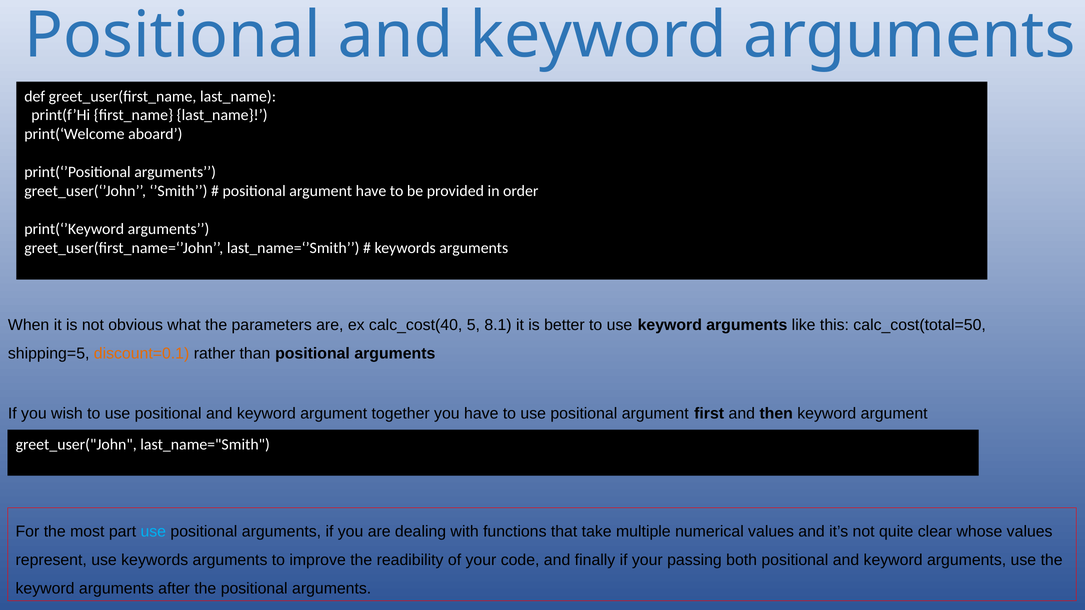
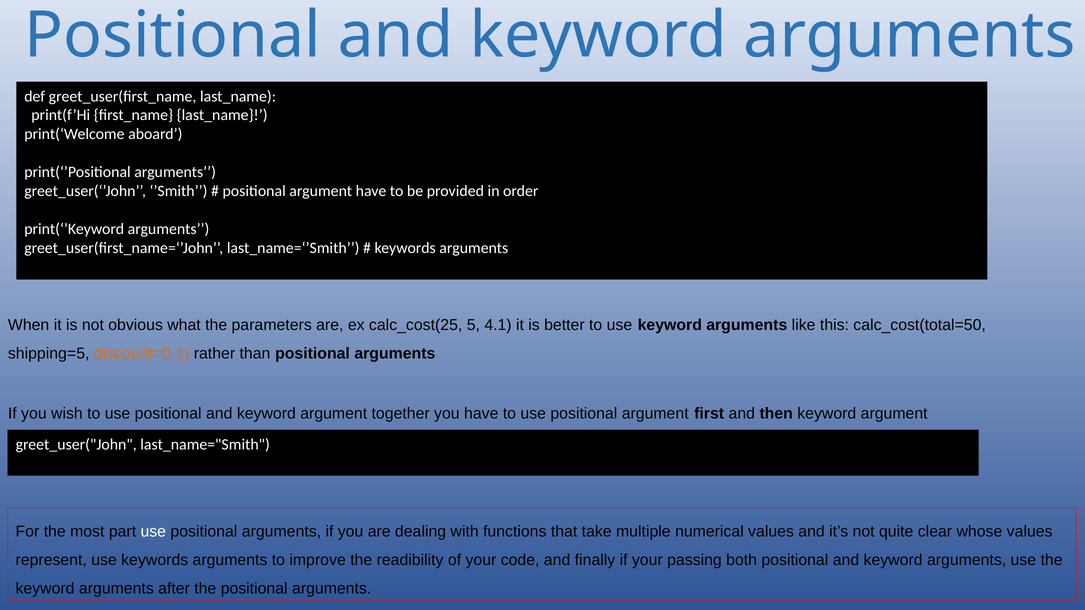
calc_cost(40: calc_cost(40 -> calc_cost(25 (416, 325)
8.1: 8.1 -> 4.1 (498, 325)
use colour: light blue -> white (153, 532)
